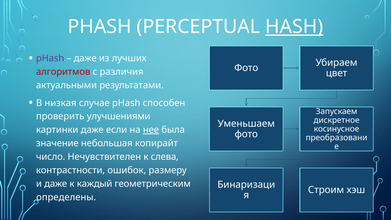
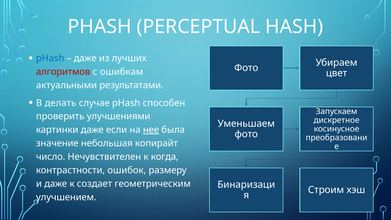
HASH underline: present -> none (294, 27)
pHash colour: purple -> blue (50, 58)
различия: различия -> ошибкам (122, 72)
низкая: низкая -> делать (60, 103)
слева: слева -> когда (165, 157)
каждый: каждый -> создает (95, 184)
определены: определены -> улучшением (66, 197)
